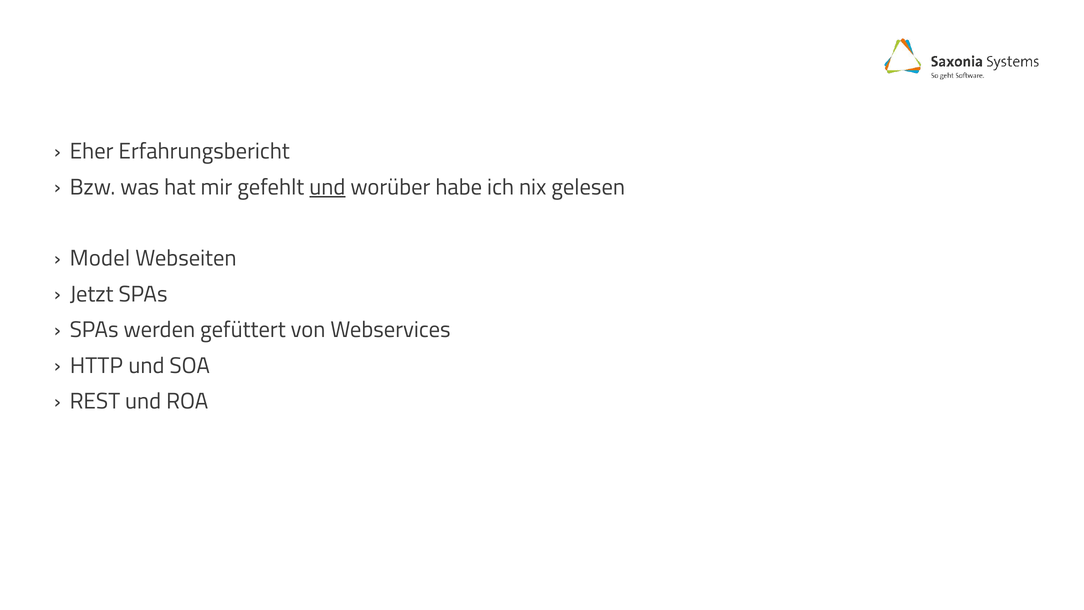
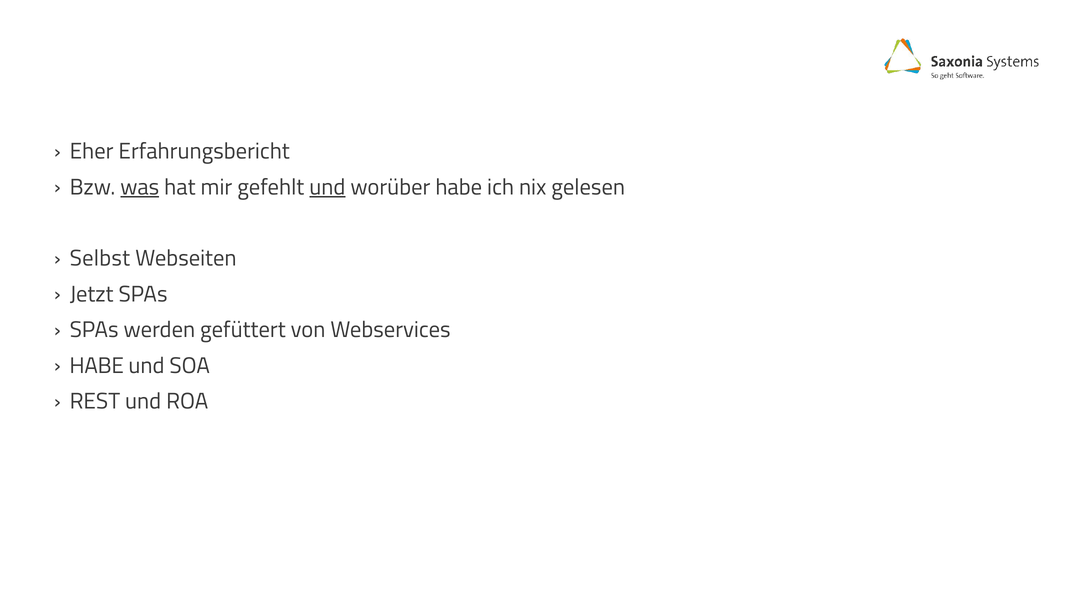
was underline: none -> present (140, 187)
Model: Model -> Selbst (100, 258)
HTTP: HTTP -> HABE (97, 365)
